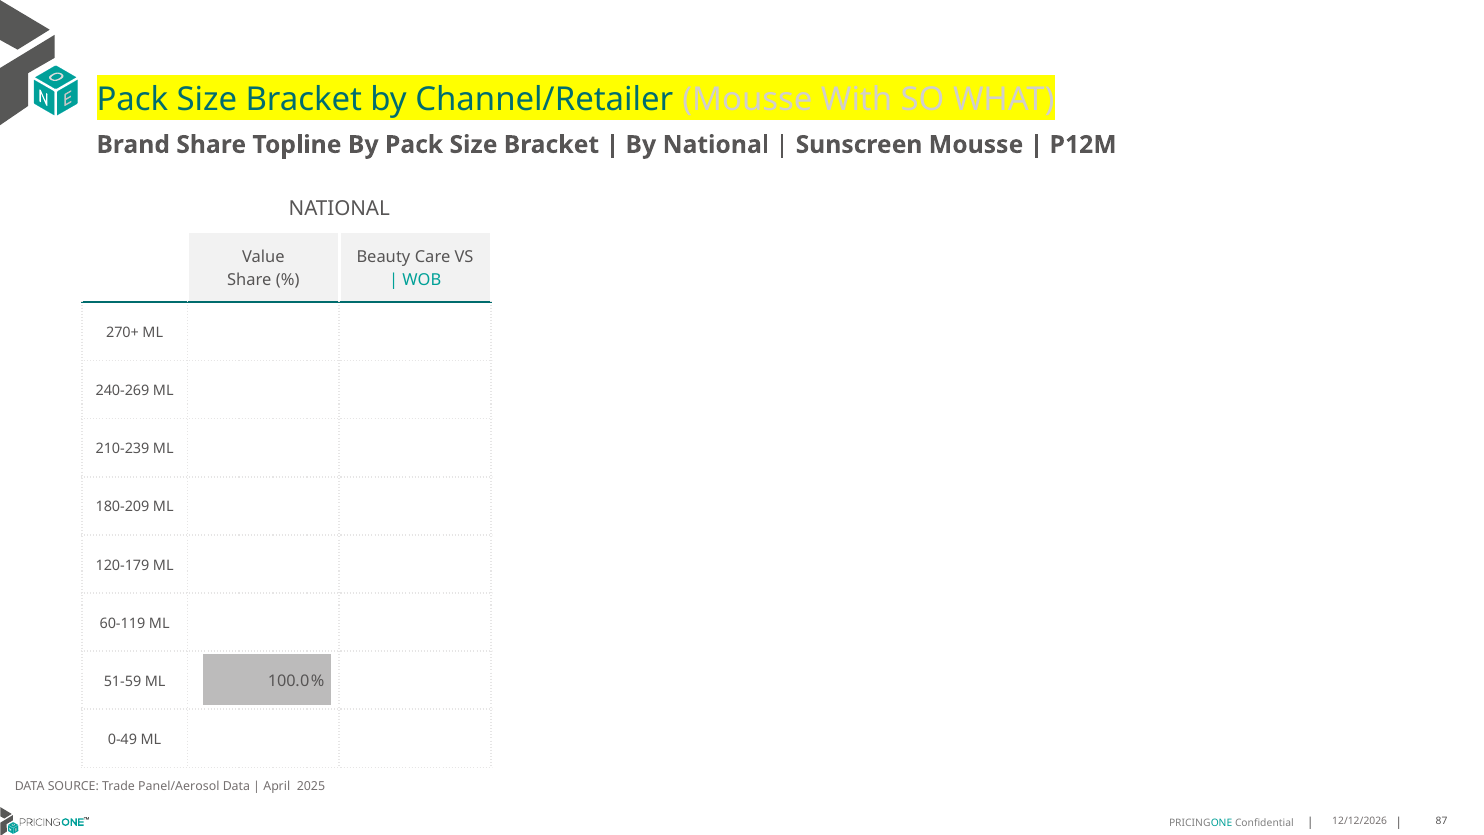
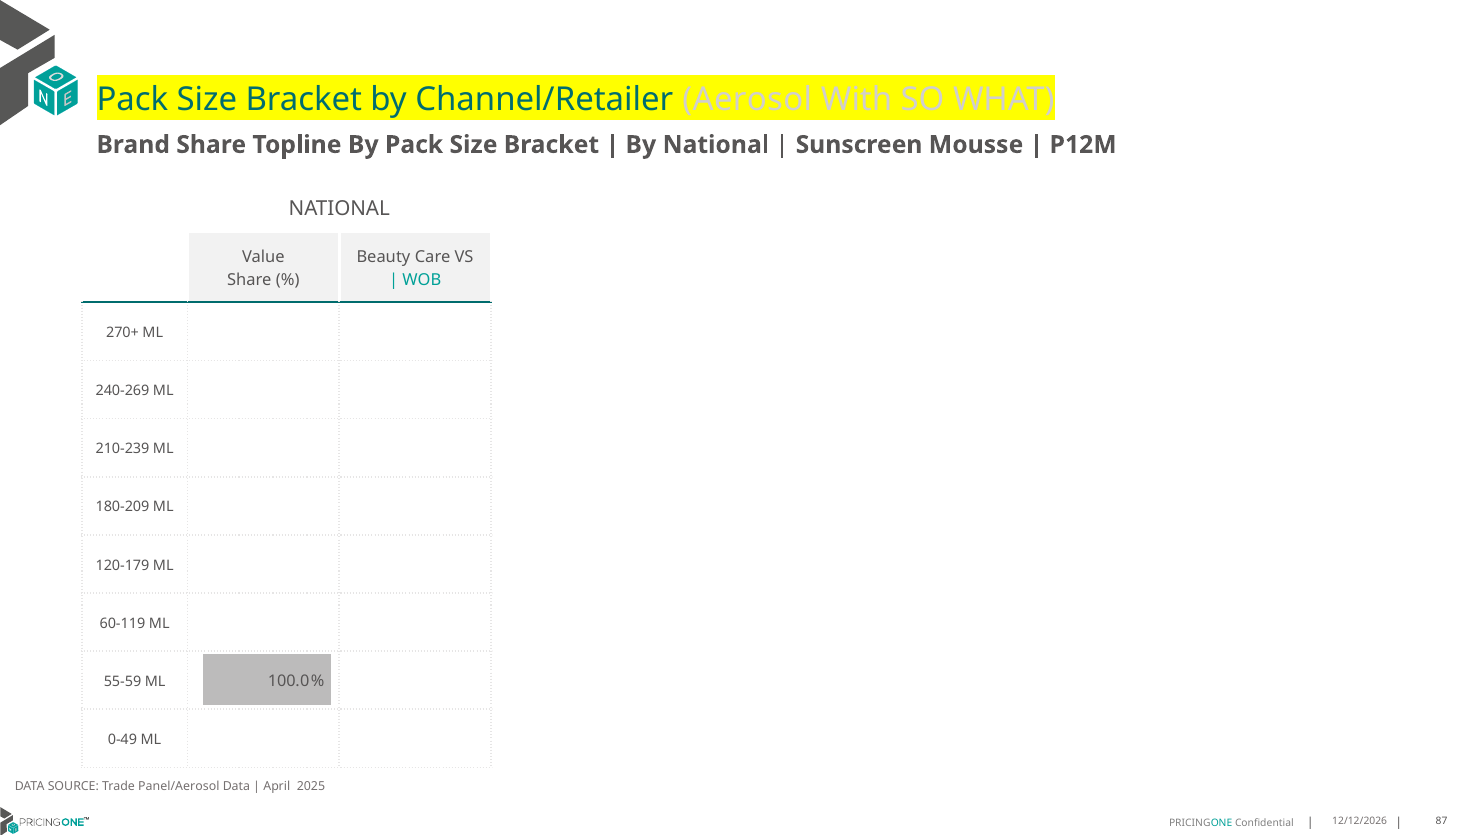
Channel/Retailer Mousse: Mousse -> Aerosol (747, 100)
51-59: 51-59 -> 55-59 (123, 681)
